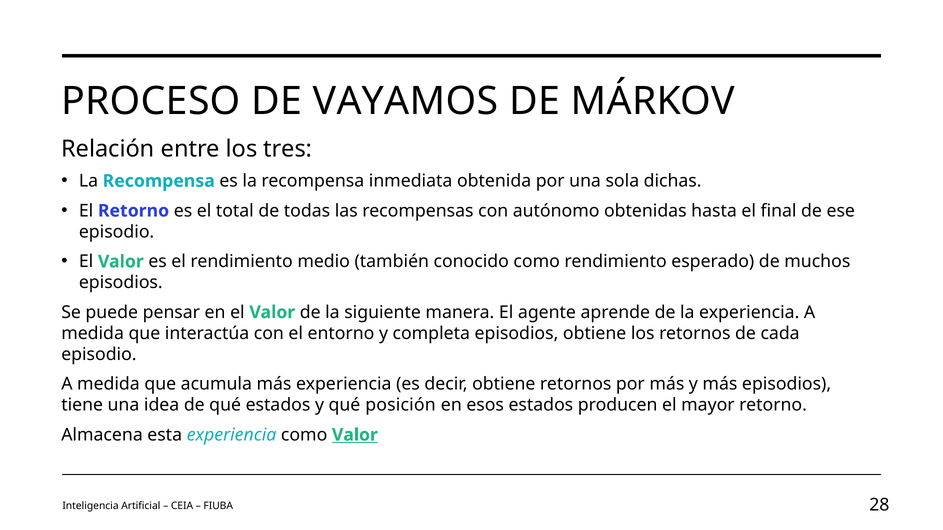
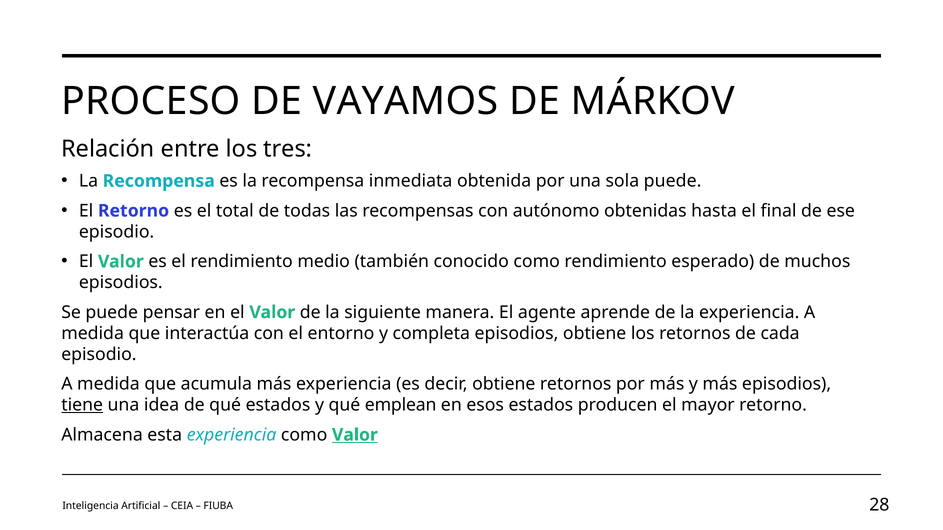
sola dichas: dichas -> puede (673, 181)
tiene underline: none -> present (82, 405)
posición: posición -> emplean (401, 405)
